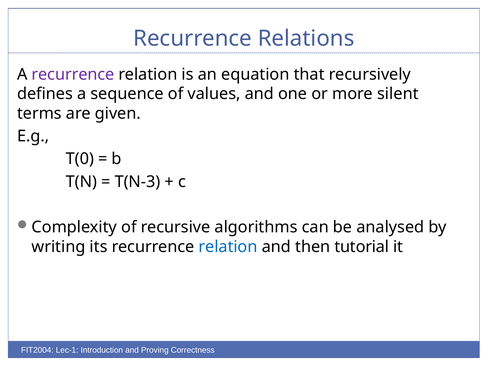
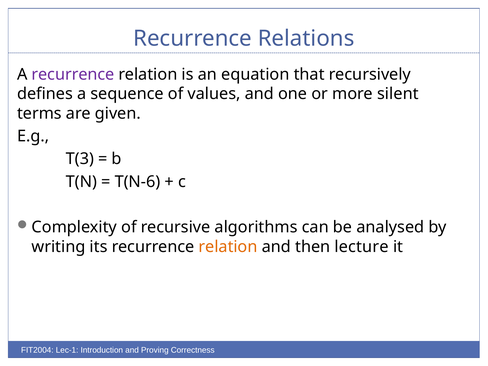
T(0: T(0 -> T(3 (80, 159)
T(N-3: T(N-3 -> T(N-6 (138, 182)
relation colour: blue -> orange (228, 247)
tutorial: tutorial -> lecture (362, 247)
